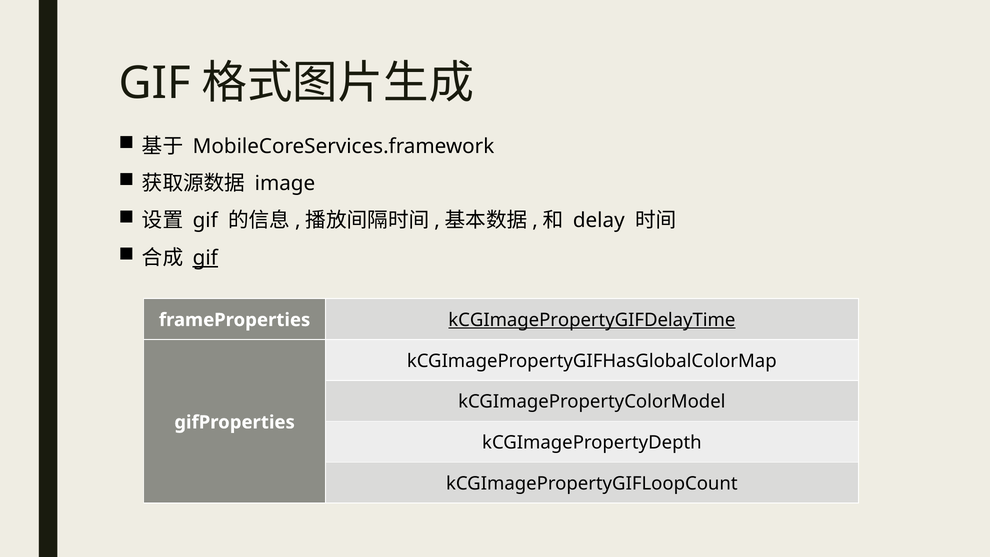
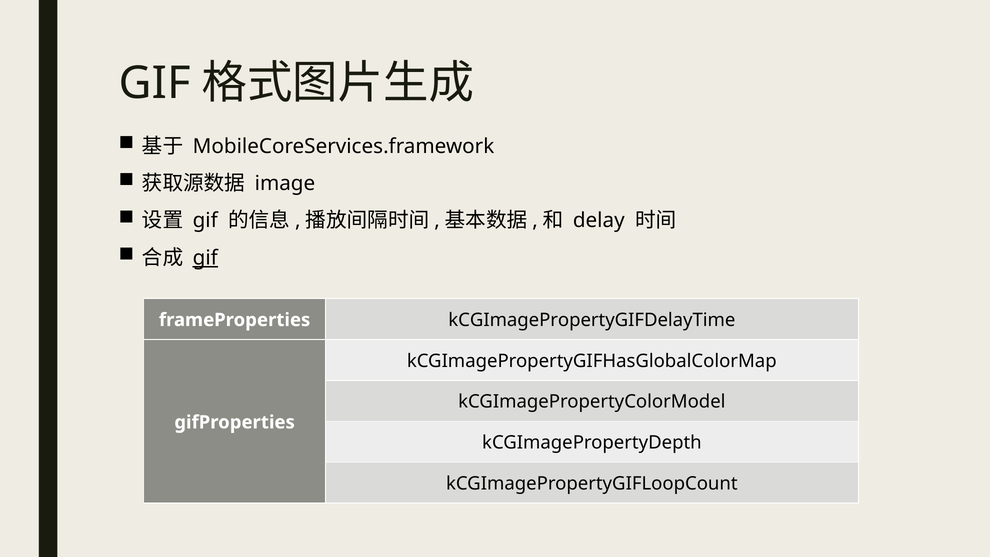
kCGImagePropertyGIFDelayTime underline: present -> none (592, 320)
